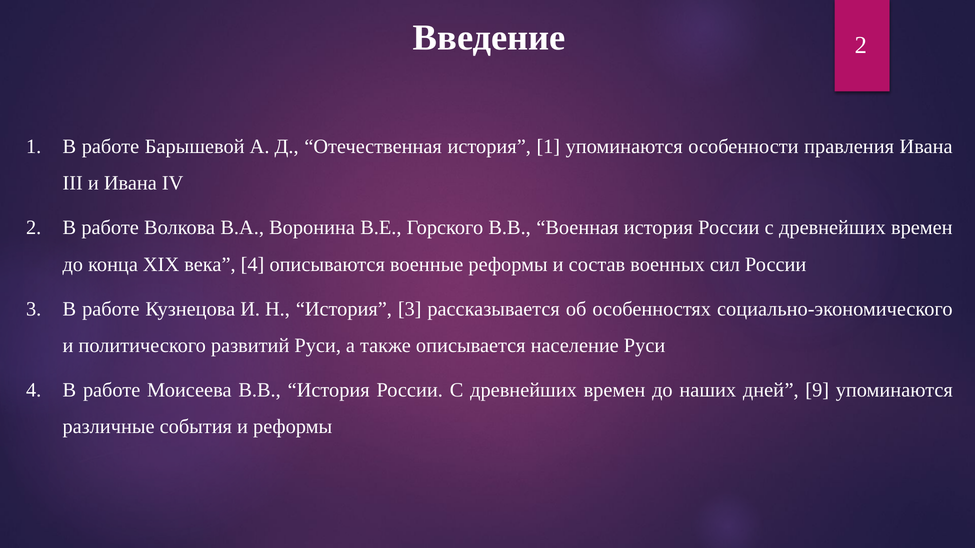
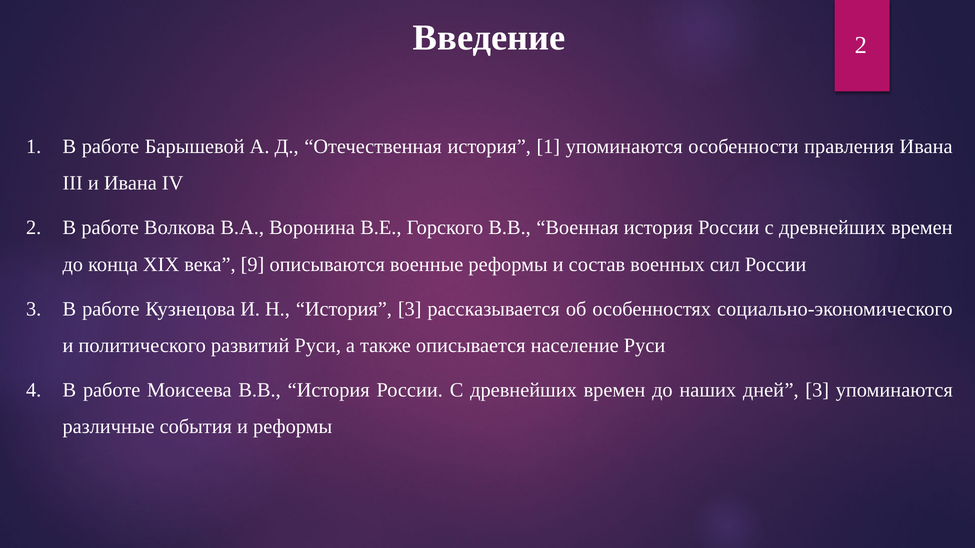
века 4: 4 -> 9 (252, 265)
дней 9: 9 -> 3 (817, 390)
